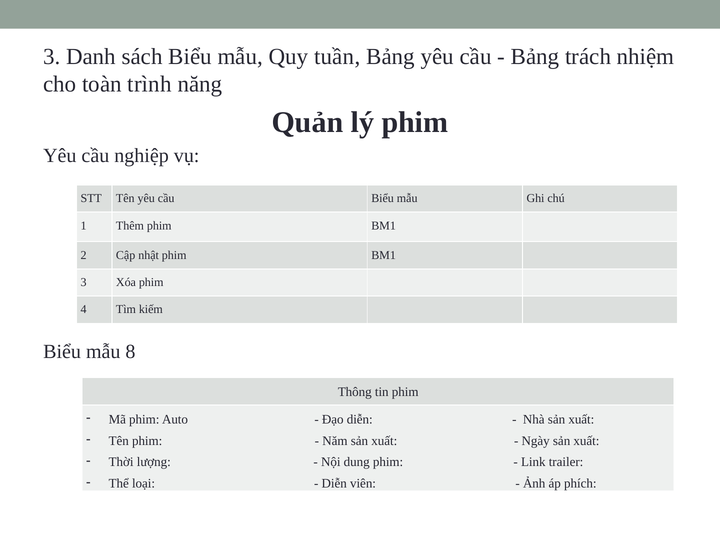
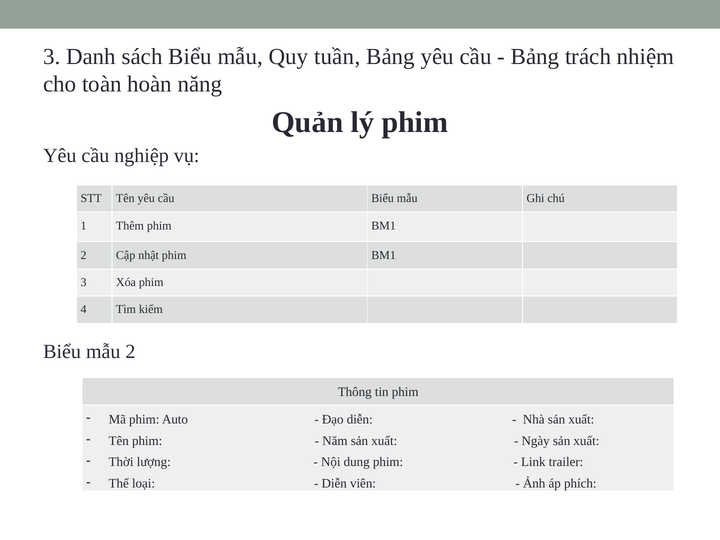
trình: trình -> hoàn (150, 84)
mẫu 8: 8 -> 2 (130, 352)
